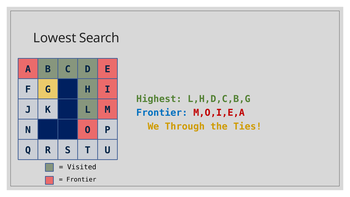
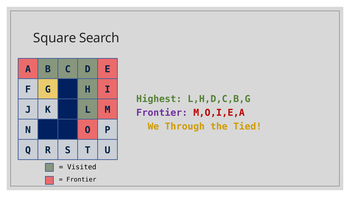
Lowest: Lowest -> Square (55, 38)
Frontier colour: blue -> purple (162, 113)
Ties: Ties -> Tied (248, 126)
